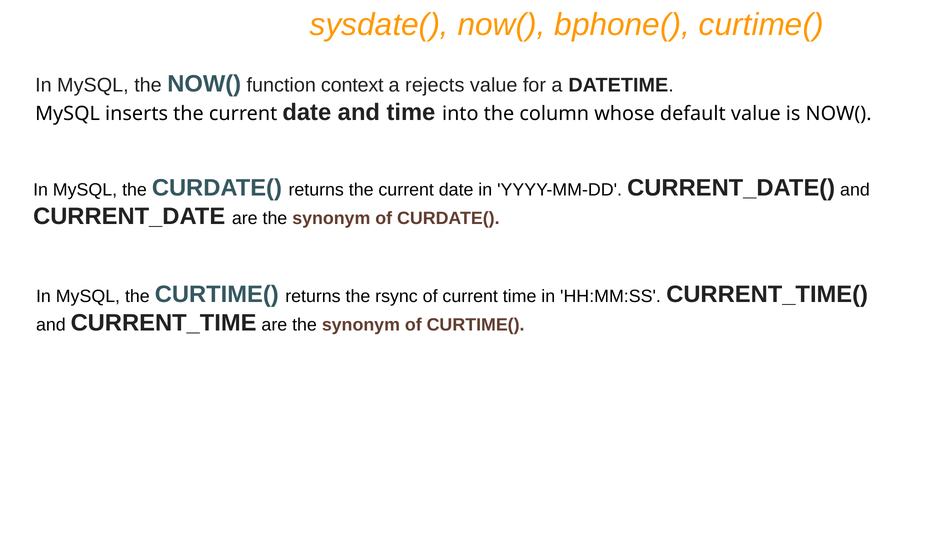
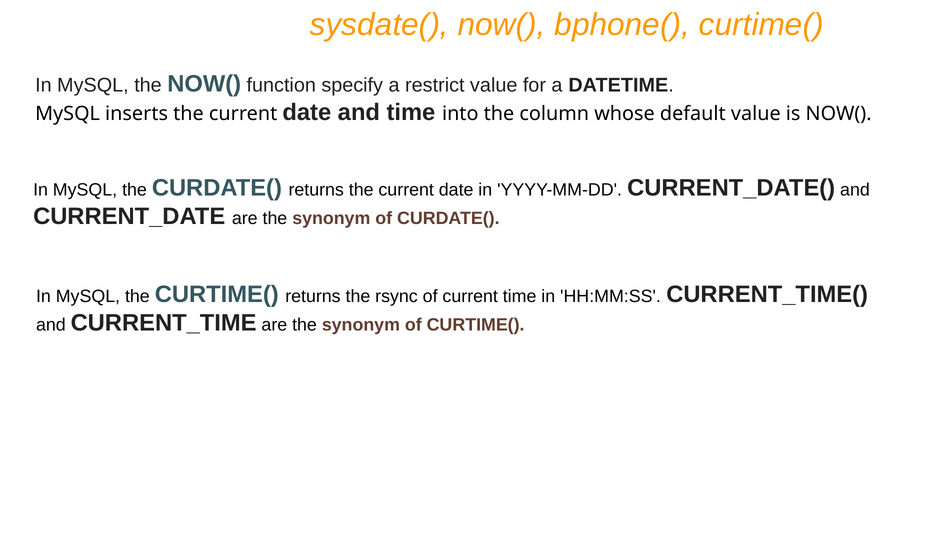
context: context -> specify (352, 86)
rejects: rejects -> restrict (435, 86)
